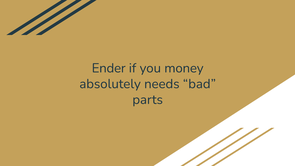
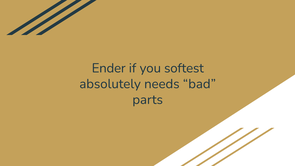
money: money -> softest (184, 68)
